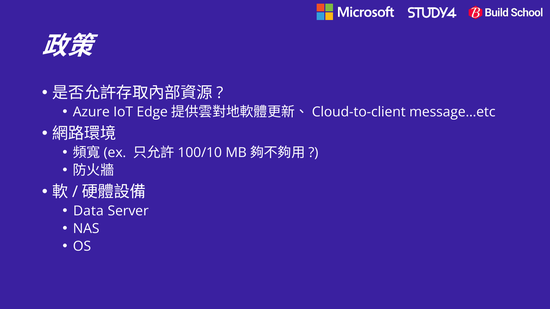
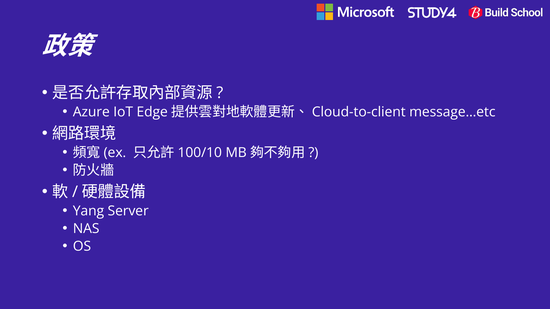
Data: Data -> Yang (88, 211)
